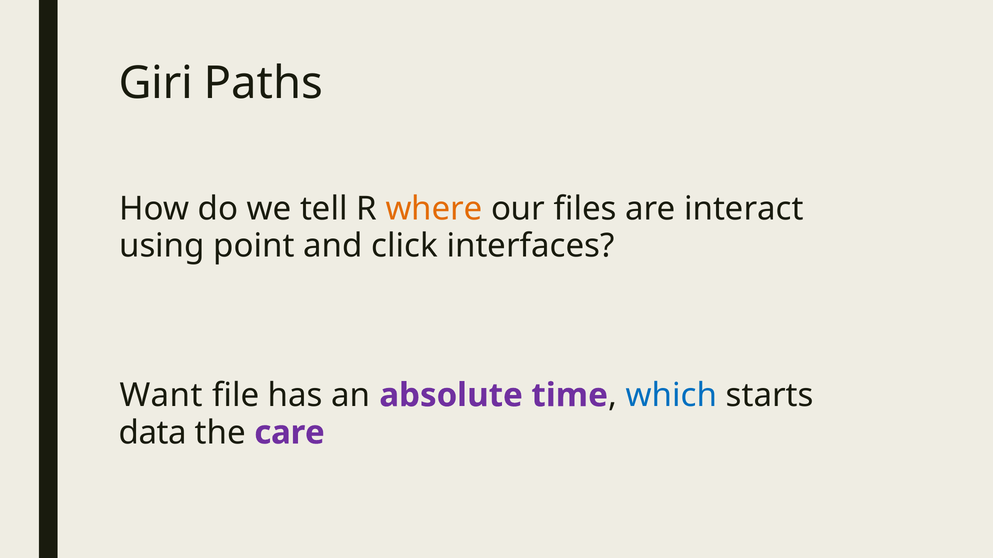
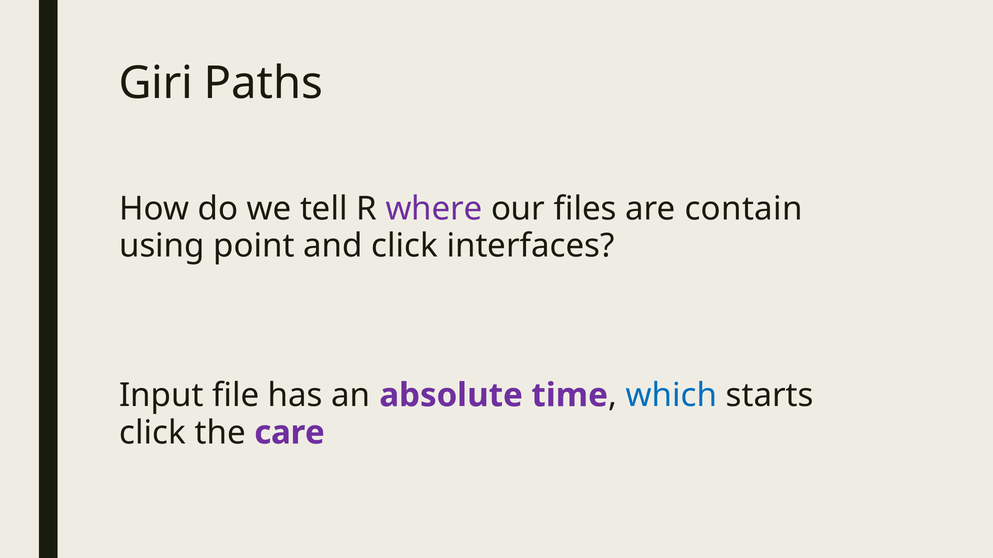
where colour: orange -> purple (434, 209)
interact: interact -> contain (744, 209)
Want: Want -> Input (161, 396)
data: data -> click (153, 433)
